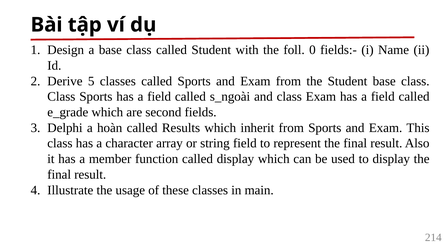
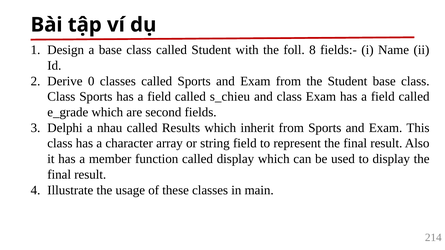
0: 0 -> 8 (312, 50)
5: 5 -> 0 (91, 81)
s_ngoài: s_ngoài -> s_chieu (230, 97)
hoàn: hoàn -> nhau (110, 128)
